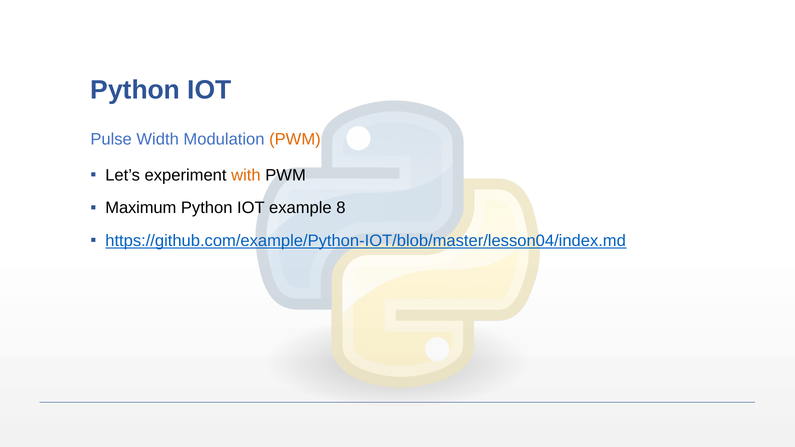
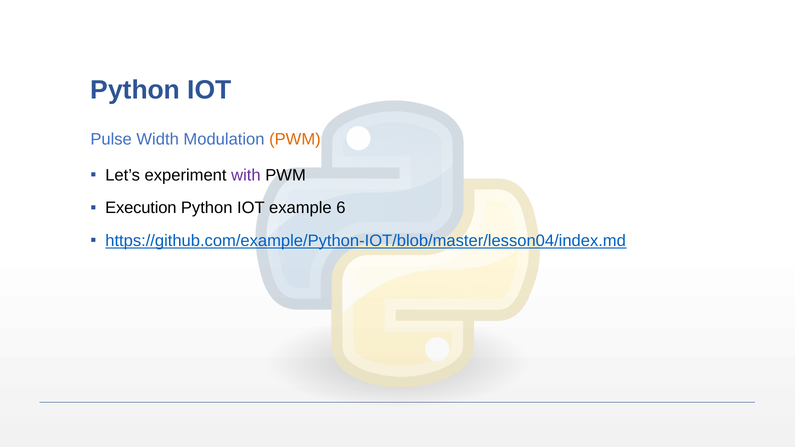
with colour: orange -> purple (246, 175)
Maximum: Maximum -> Execution (141, 208)
8: 8 -> 6 (341, 208)
